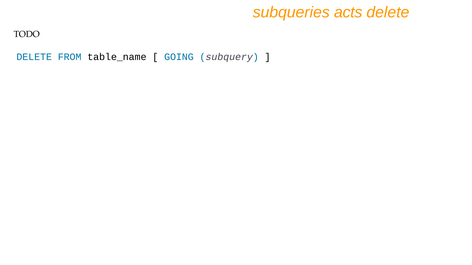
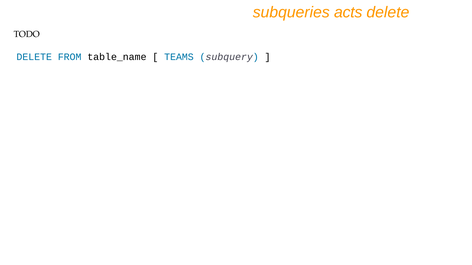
GOING: GOING -> TEAMS (179, 57)
